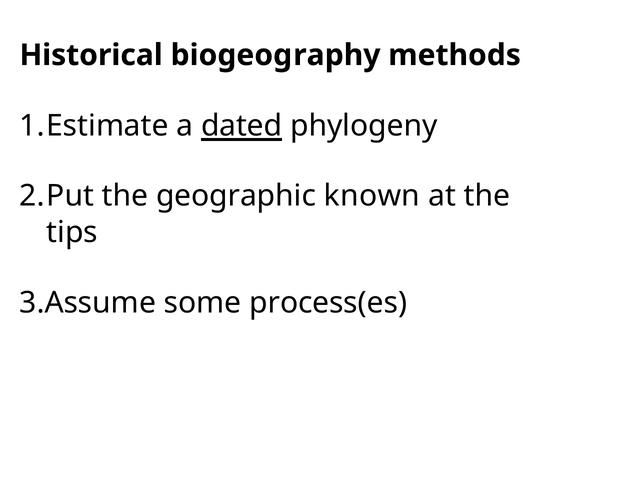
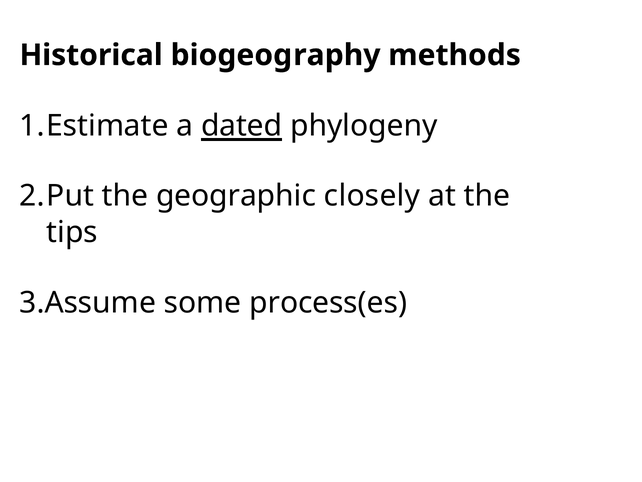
known: known -> closely (372, 196)
